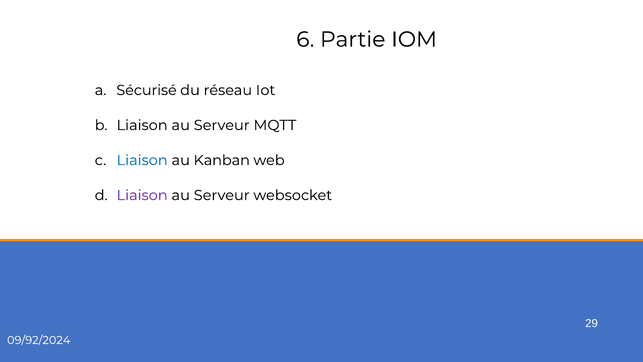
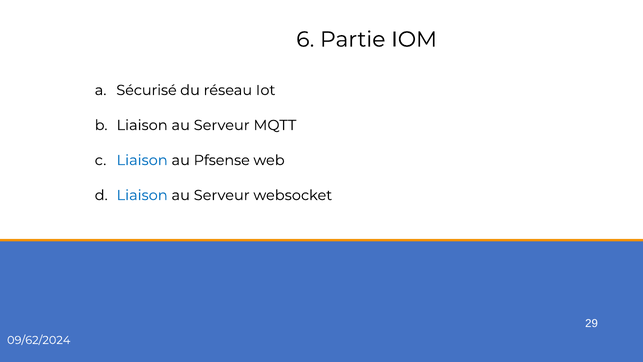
Kanban: Kanban -> Pfsense (222, 160)
Liaison colour: purple -> blue (142, 195)
09/92/2024: 09/92/2024 -> 09/62/2024 (39, 340)
